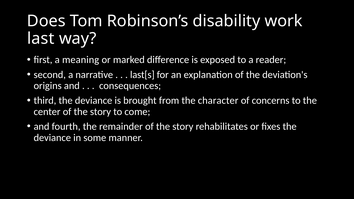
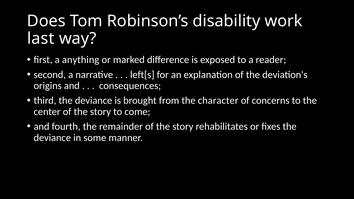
meaning: meaning -> anything (81, 60)
last[s: last[s -> left[s (142, 75)
